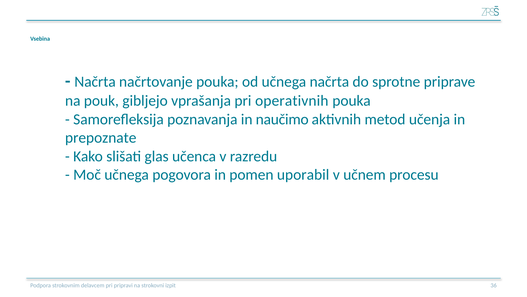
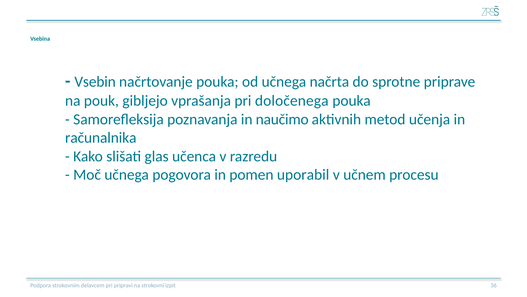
Načrta: Načrta -> Vsebin (95, 82)
operativnih: operativnih -> določenega (292, 101)
prepoznate: prepoznate -> računalnika (101, 138)
